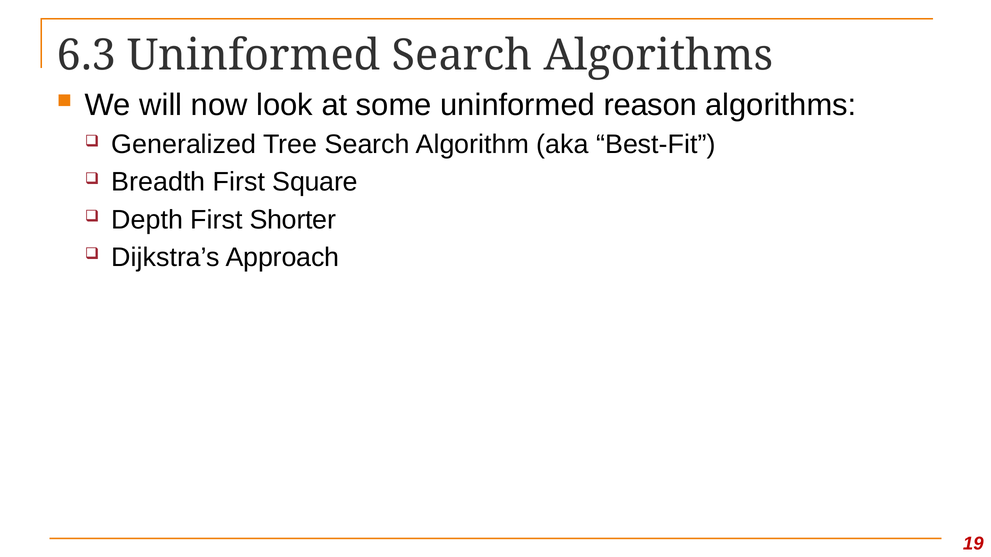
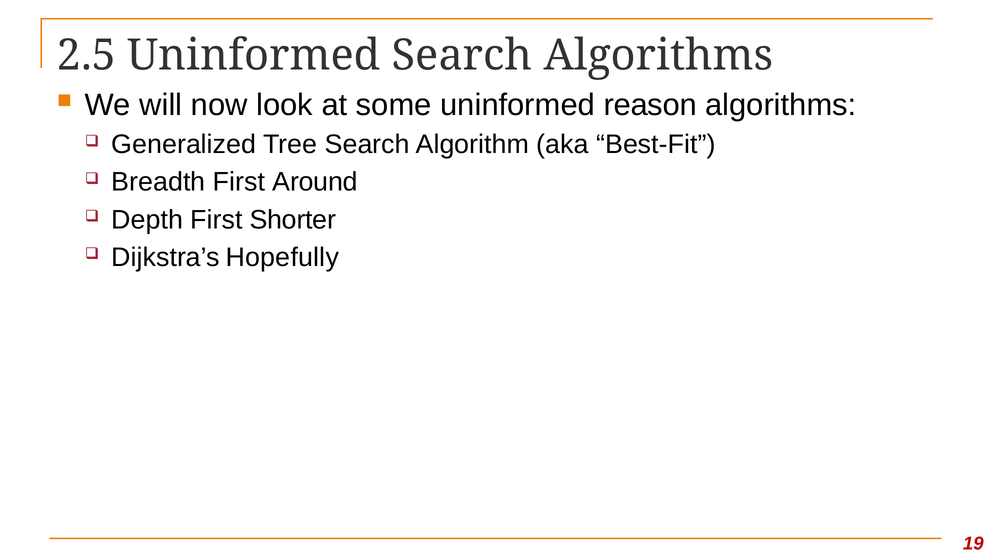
6.3: 6.3 -> 2.5 (87, 55)
Square: Square -> Around (315, 182)
Approach: Approach -> Hopefully (282, 257)
